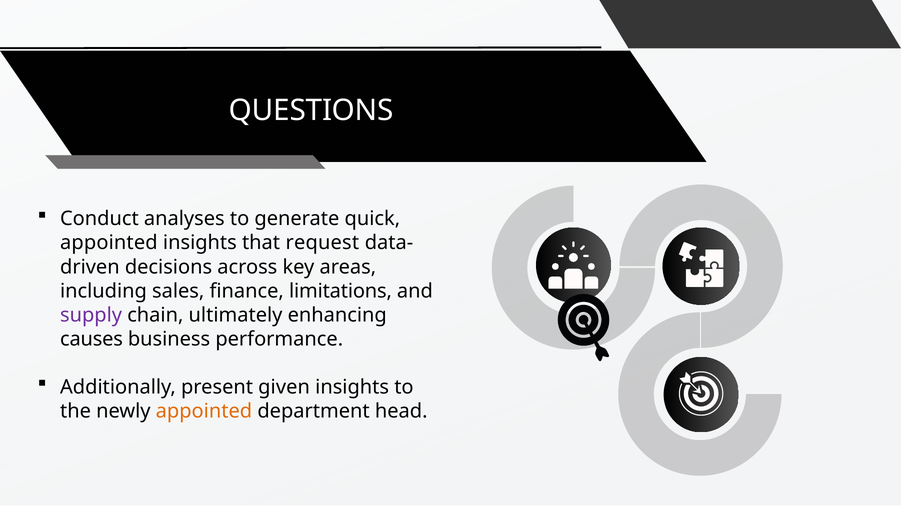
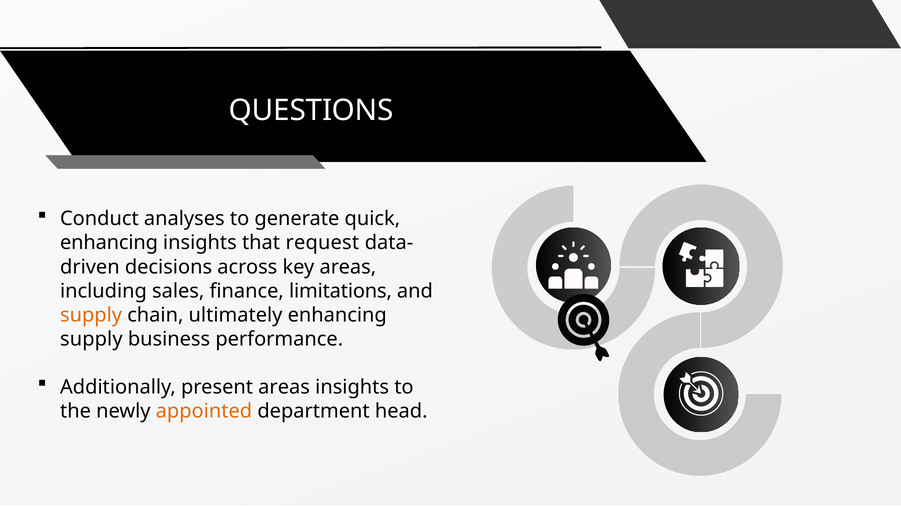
appointed: appointed -> enhancing (109, 243)
supply colour: purple -> orange (91, 315)
causes: causes -> supply (91, 339)
present given: given -> areas (284, 387)
